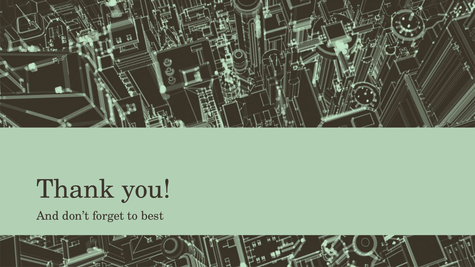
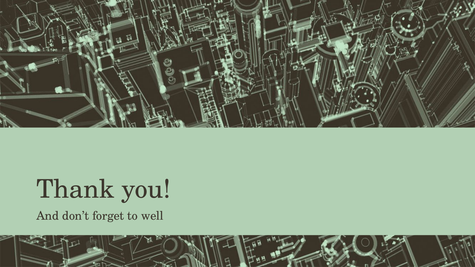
best: best -> well (152, 216)
